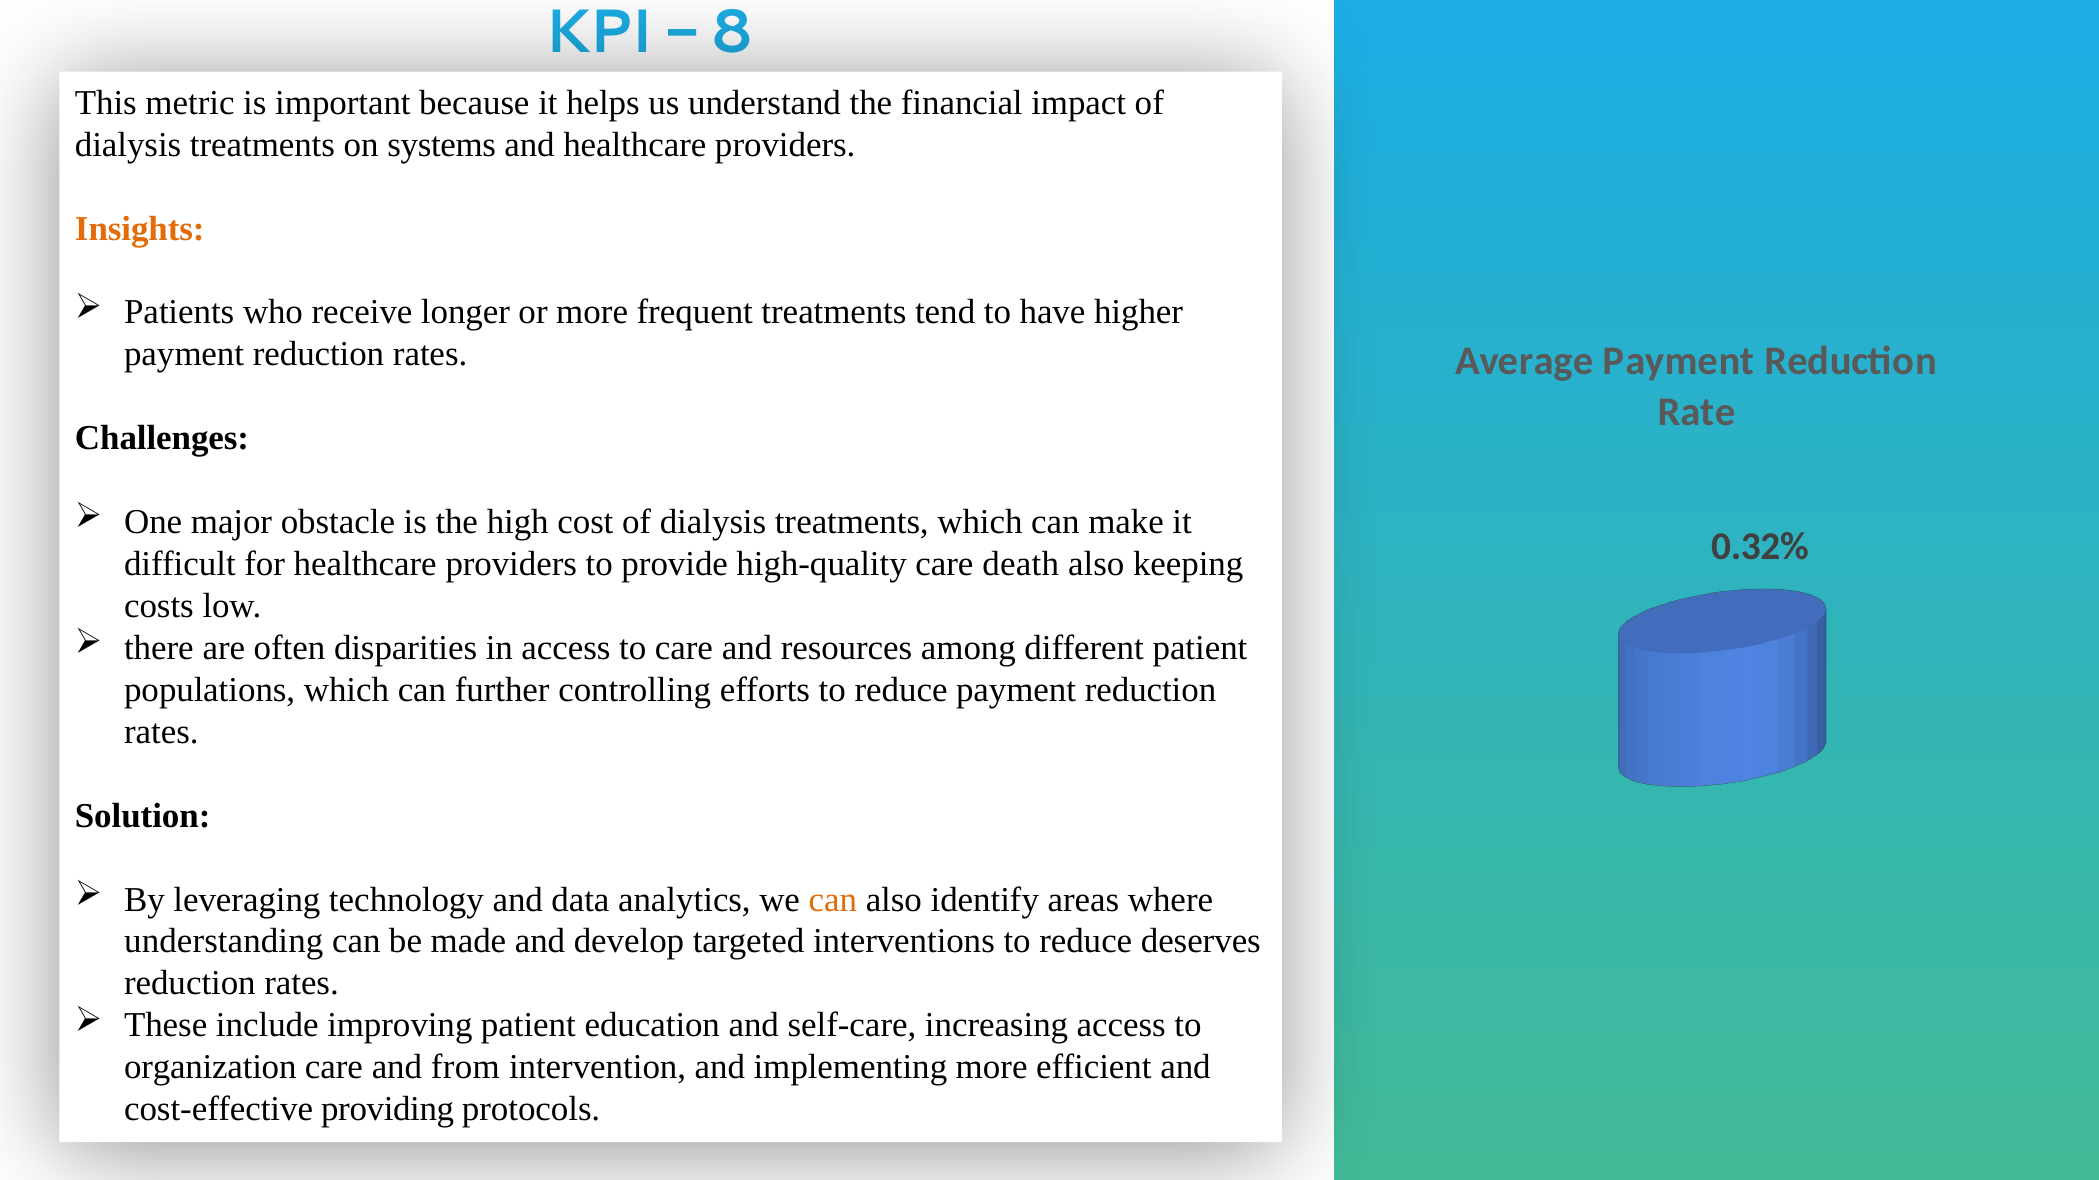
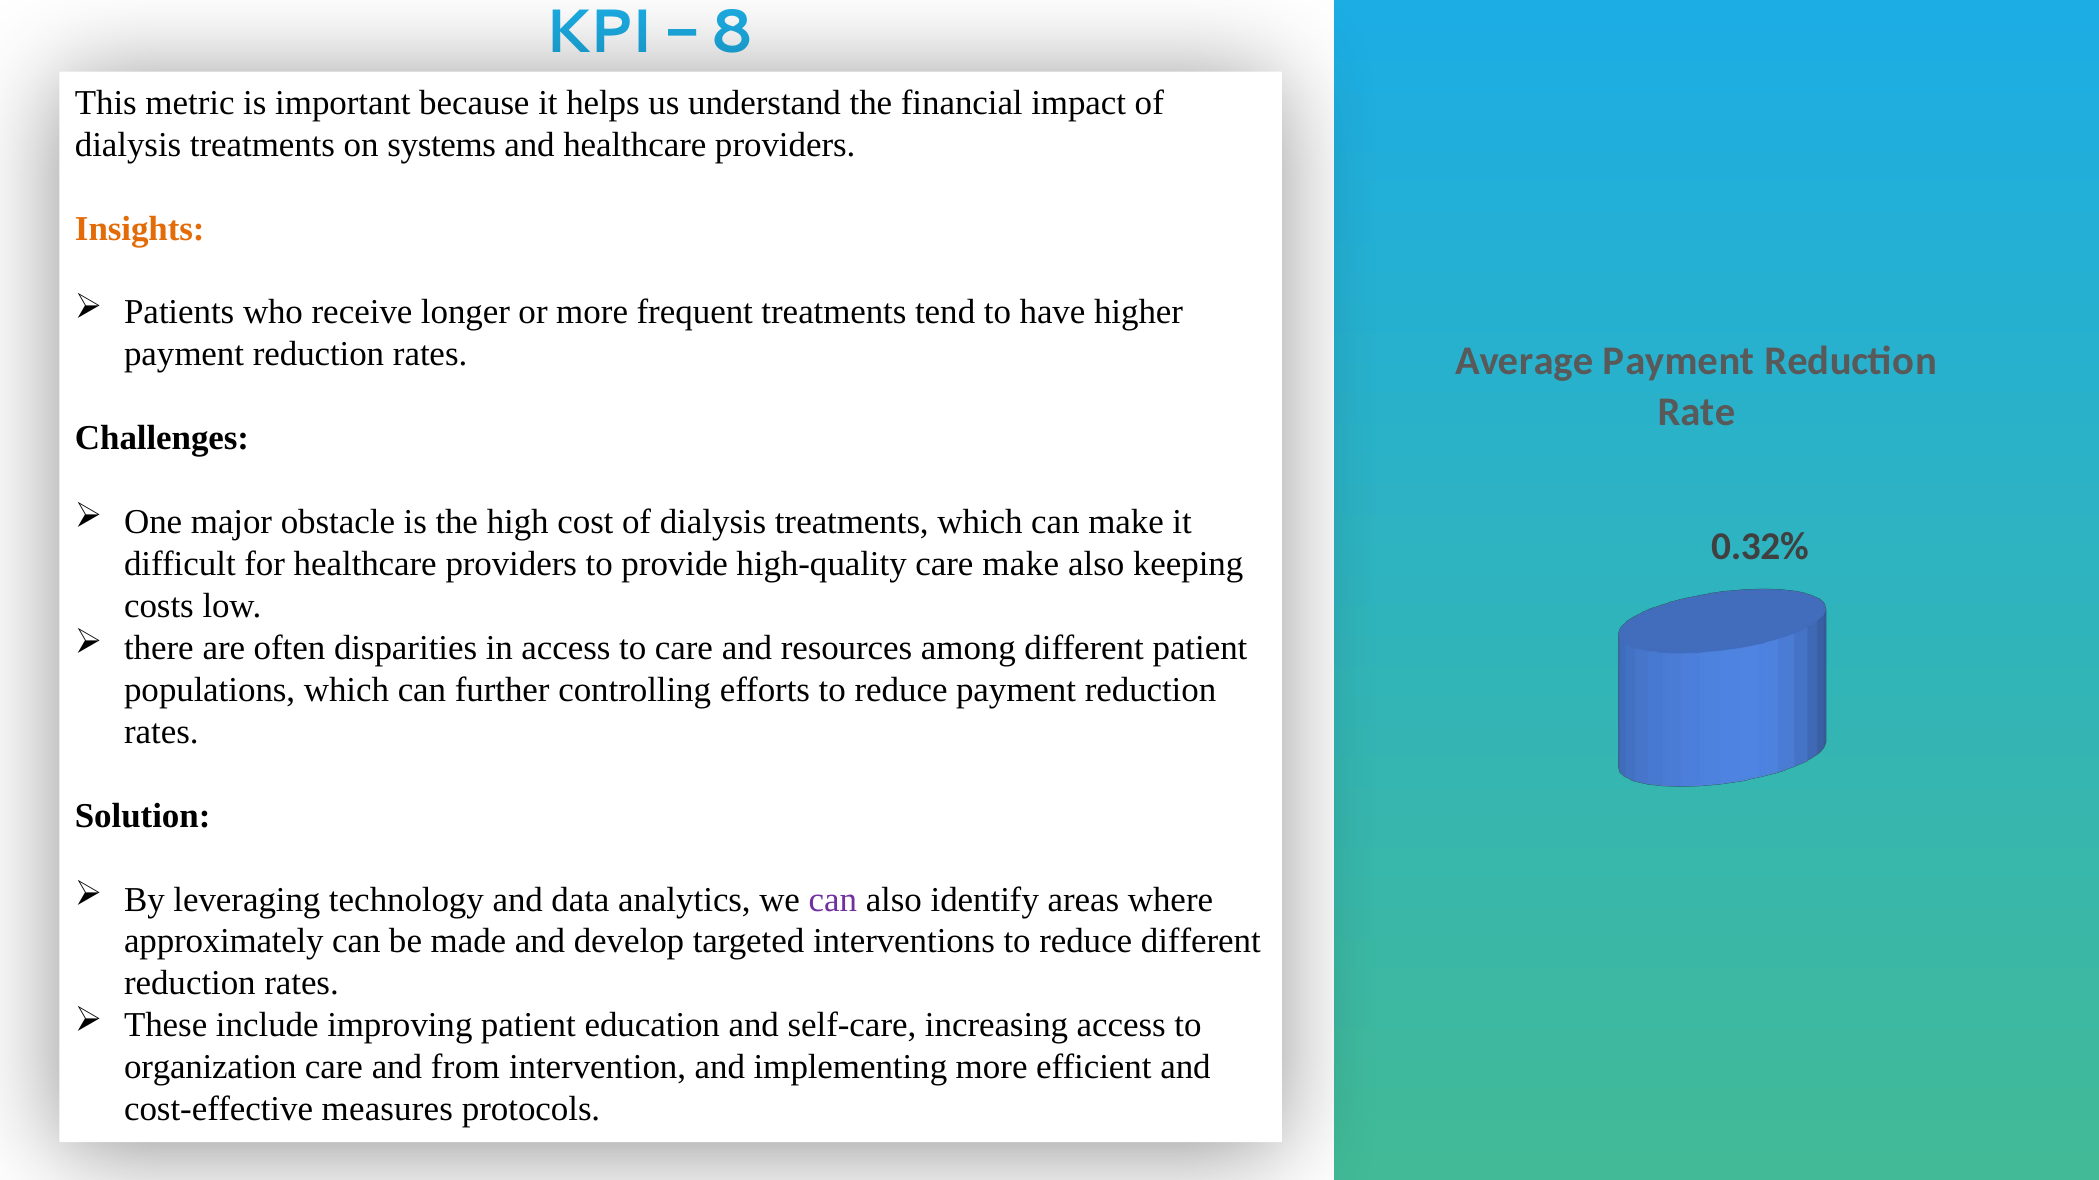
care death: death -> make (1021, 564)
can colour: orange -> purple (833, 900)
understanding: understanding -> approximately (224, 942)
reduce deserves: deserves -> different (1201, 942)
providing: providing -> measures (387, 1110)
